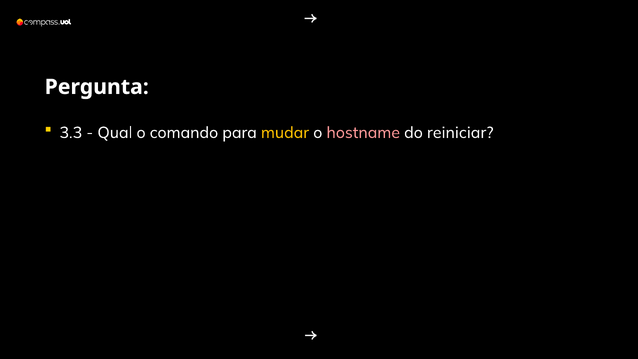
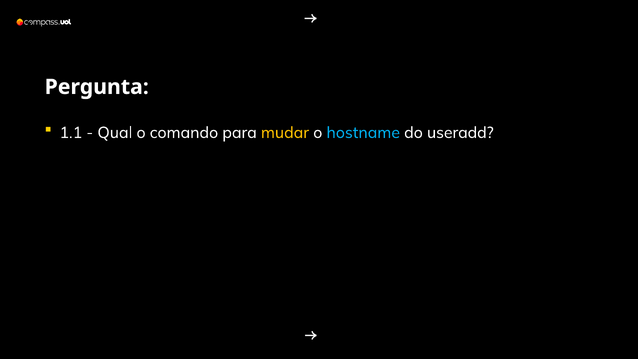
3.3: 3.3 -> 1.1 (71, 133)
hostname colour: pink -> light blue (363, 133)
reiniciar: reiniciar -> useradd (460, 133)
